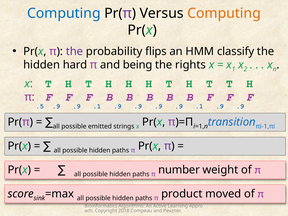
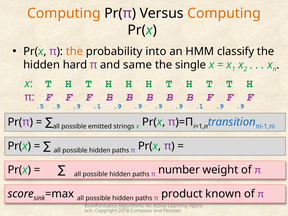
Computing colour: blue -> orange (64, 13)
the colour: purple -> orange (74, 51)
flips: flips -> into (156, 51)
being: being -> same (138, 65)
rights: rights -> single (191, 65)
moved: moved -> known (223, 194)
